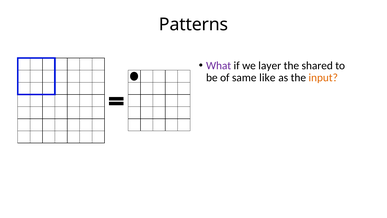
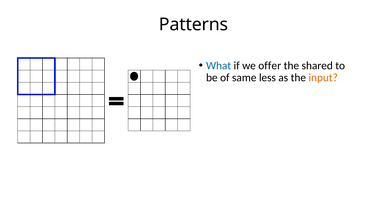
What colour: purple -> blue (219, 65)
layer: layer -> offer (270, 65)
like: like -> less (267, 78)
